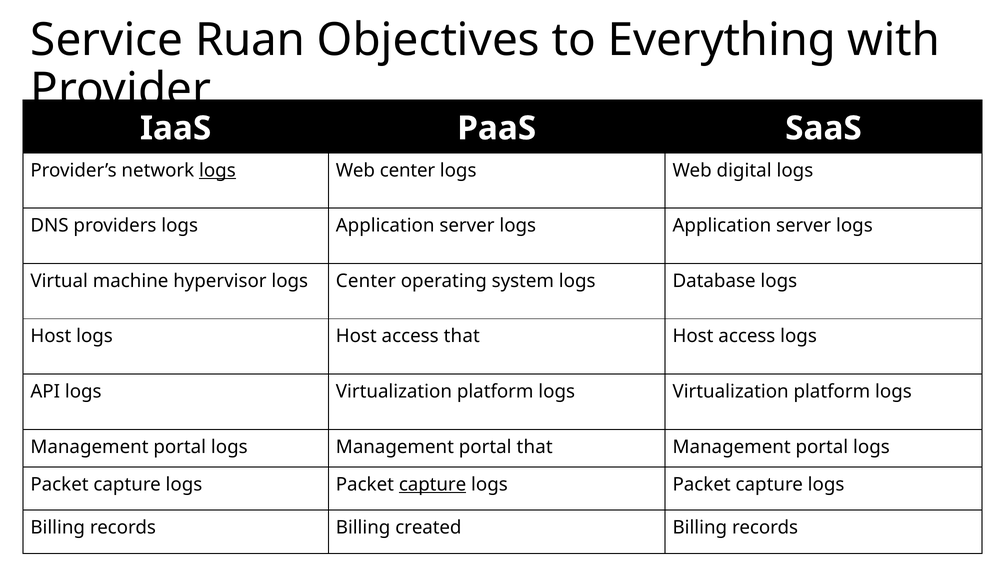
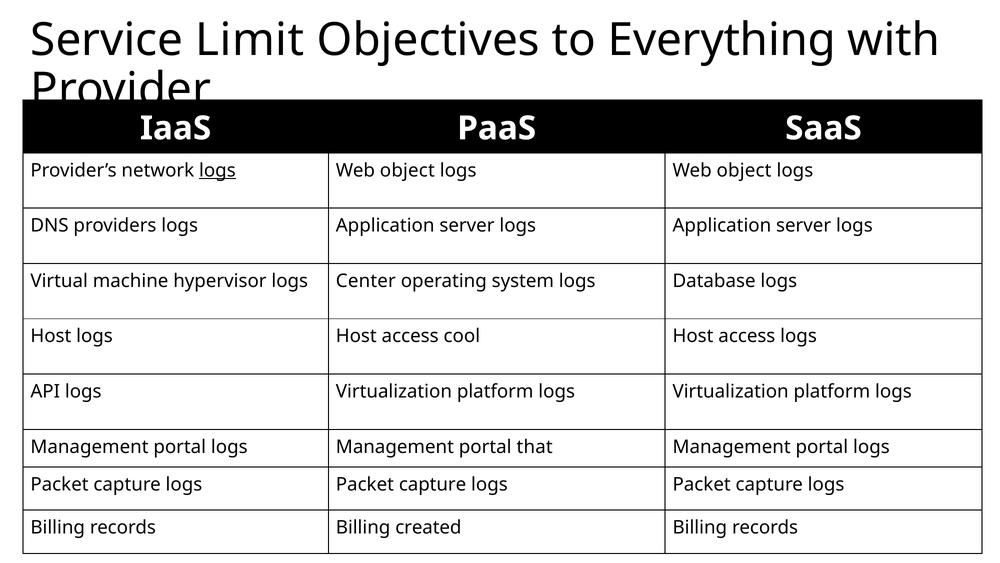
Ruan: Ruan -> Limit (250, 40)
center: center -> object (407, 170)
digital: digital -> object (744, 170)
access that: that -> cool (462, 336)
capture underline: present -> none (433, 484)
